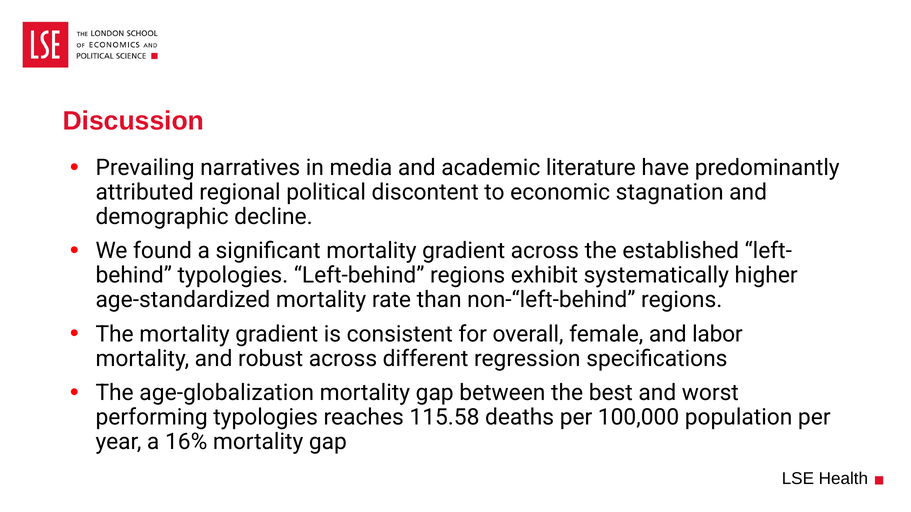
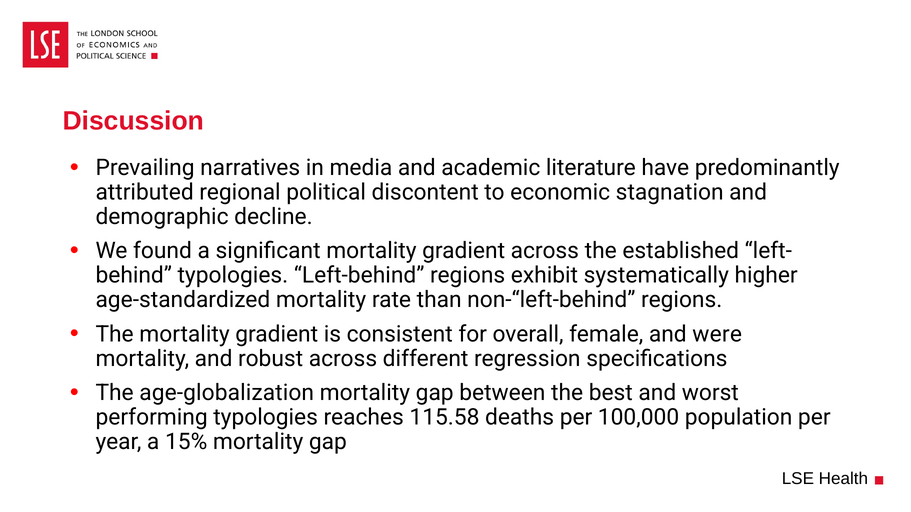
labor: labor -> were (717, 334)
16%: 16% -> 15% (186, 442)
